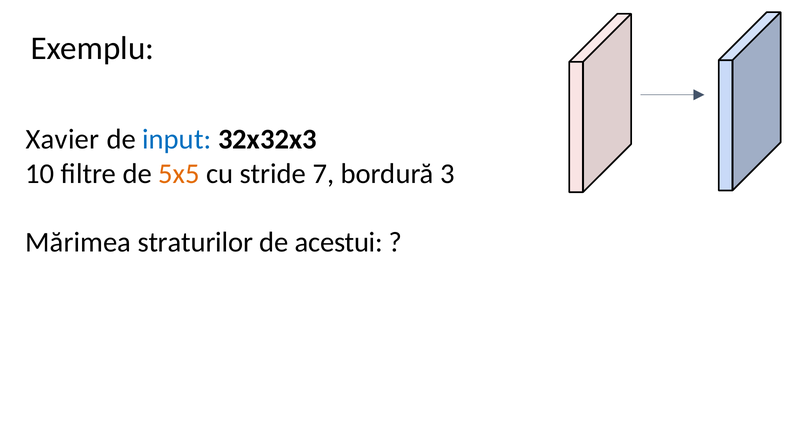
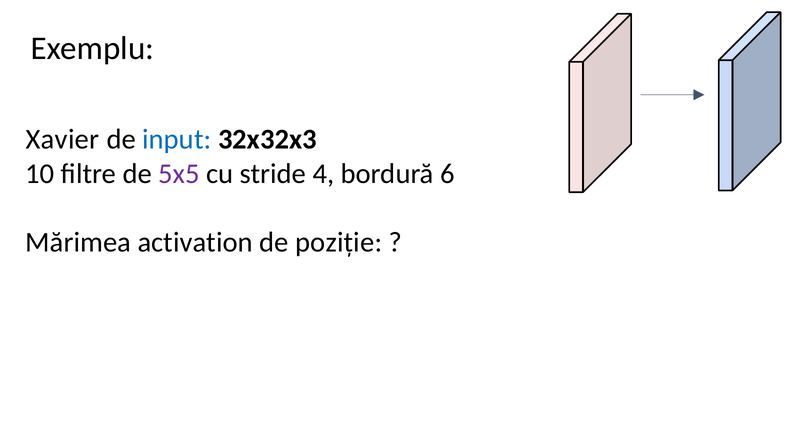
5x5 colour: orange -> purple (179, 174)
7: 7 -> 4 (323, 174)
3: 3 -> 6 (447, 174)
straturilor: straturilor -> activation (195, 242)
acestui: acestui -> poziție (339, 242)
